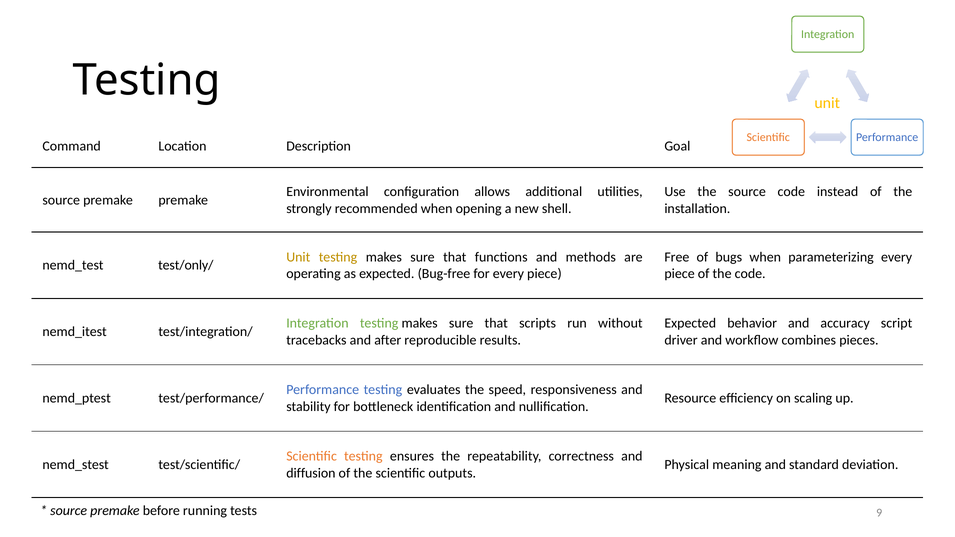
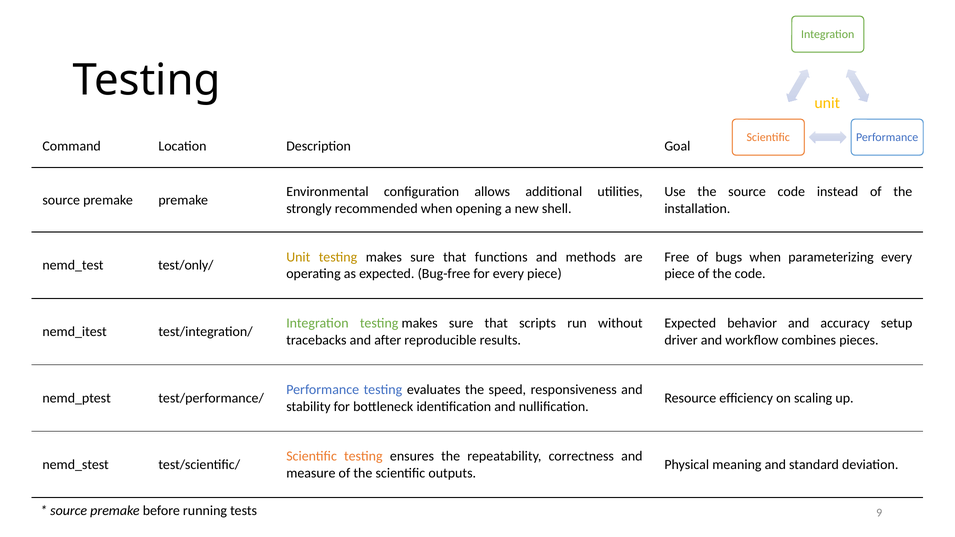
script: script -> setup (897, 323)
diffusion: diffusion -> measure (311, 473)
